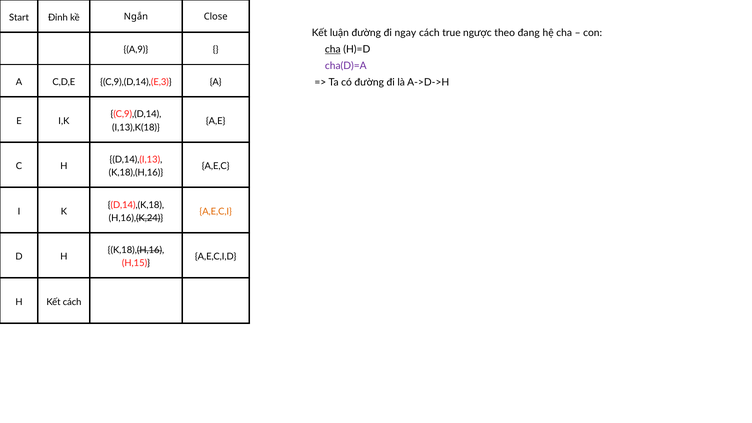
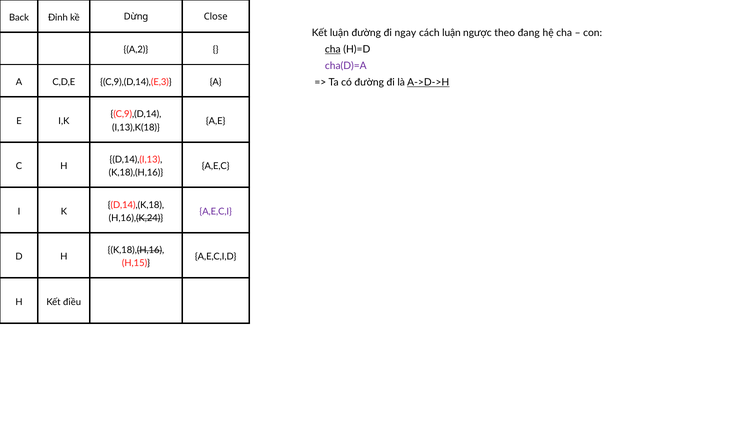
Start: Start -> Back (19, 18)
Ngắn: Ngắn -> Dừng (136, 17)
cách true: true -> luận (452, 33)
A,9: A,9 -> A,2 (136, 50)
A->D->H underline: none -> present (428, 82)
A,E,C,I colour: orange -> purple (216, 212)
Kết cách: cách -> điều (72, 302)
